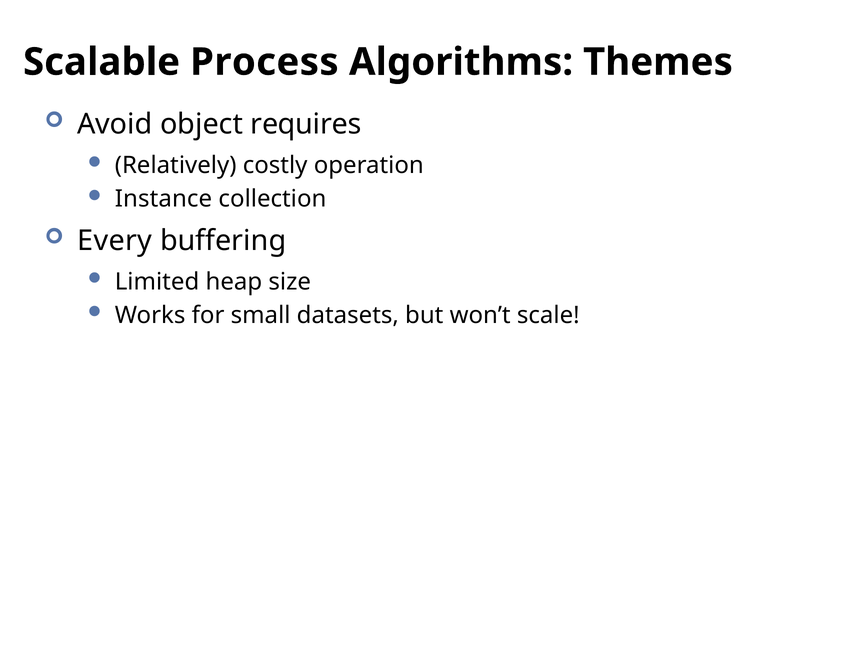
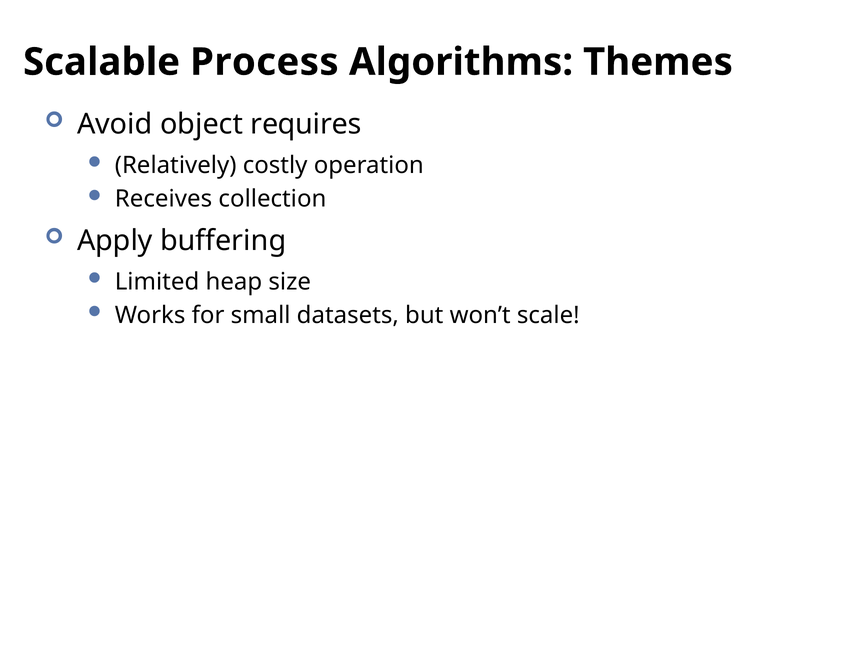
Instance: Instance -> Receives (164, 199)
Every: Every -> Apply (115, 241)
